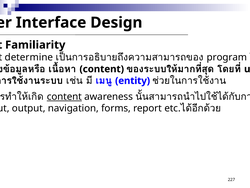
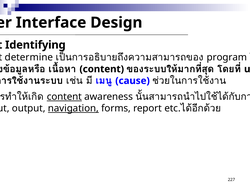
Familiarity: Familiarity -> Identifying (35, 45)
entity: entity -> cause (133, 81)
navigation underline: none -> present (73, 108)
